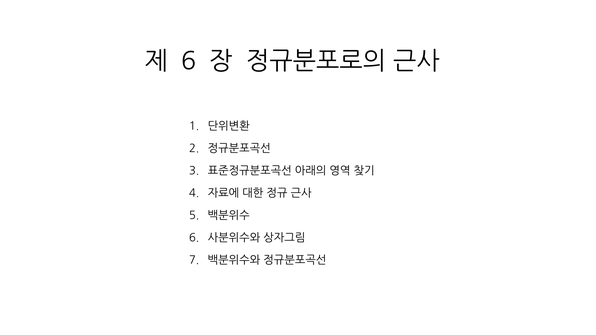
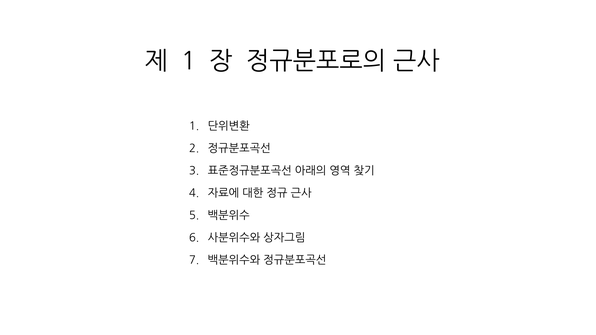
6: 6 -> 1 (189, 61)
